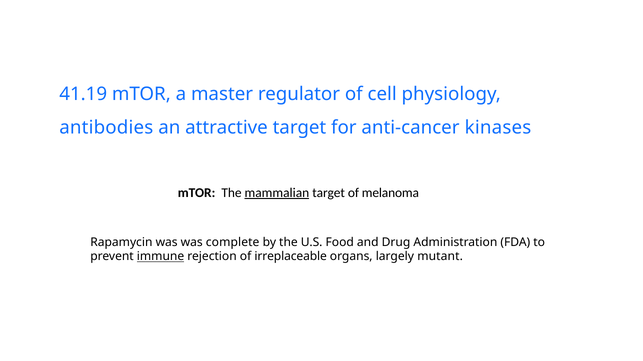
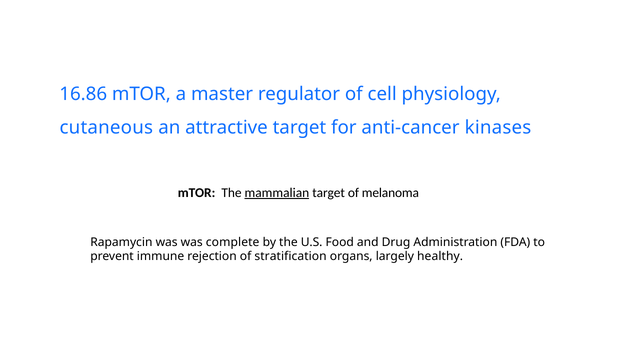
41.19: 41.19 -> 16.86 (83, 94)
antibodies: antibodies -> cutaneous (106, 128)
immune underline: present -> none (161, 257)
irreplaceable: irreplaceable -> stratification (291, 257)
mutant: mutant -> healthy (440, 257)
